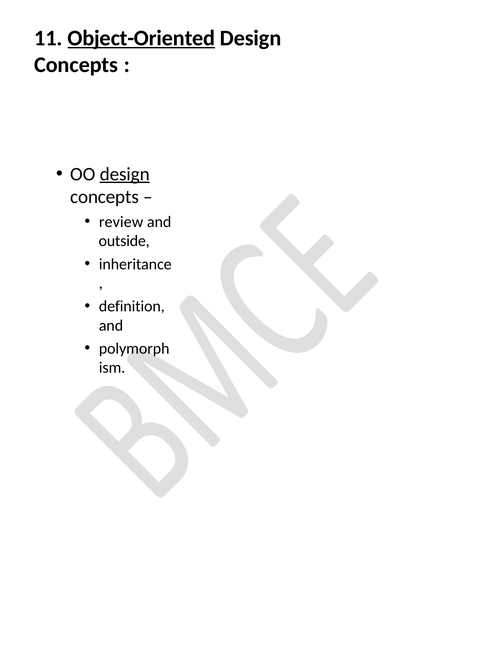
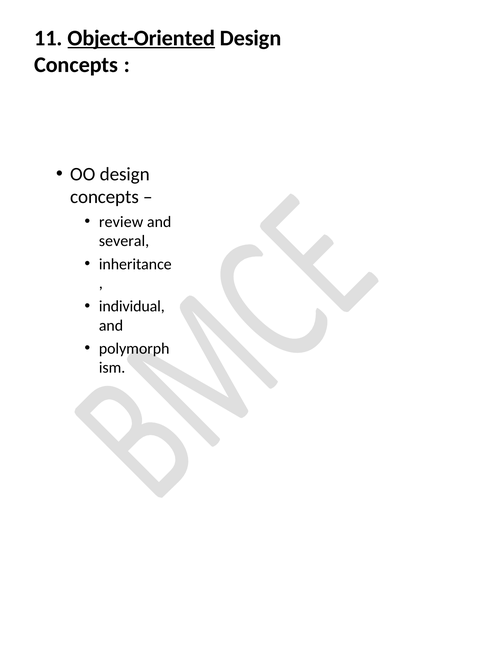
design underline: present -> none (125, 174)
outside: outside -> several (124, 241)
definition: definition -> individual (132, 306)
